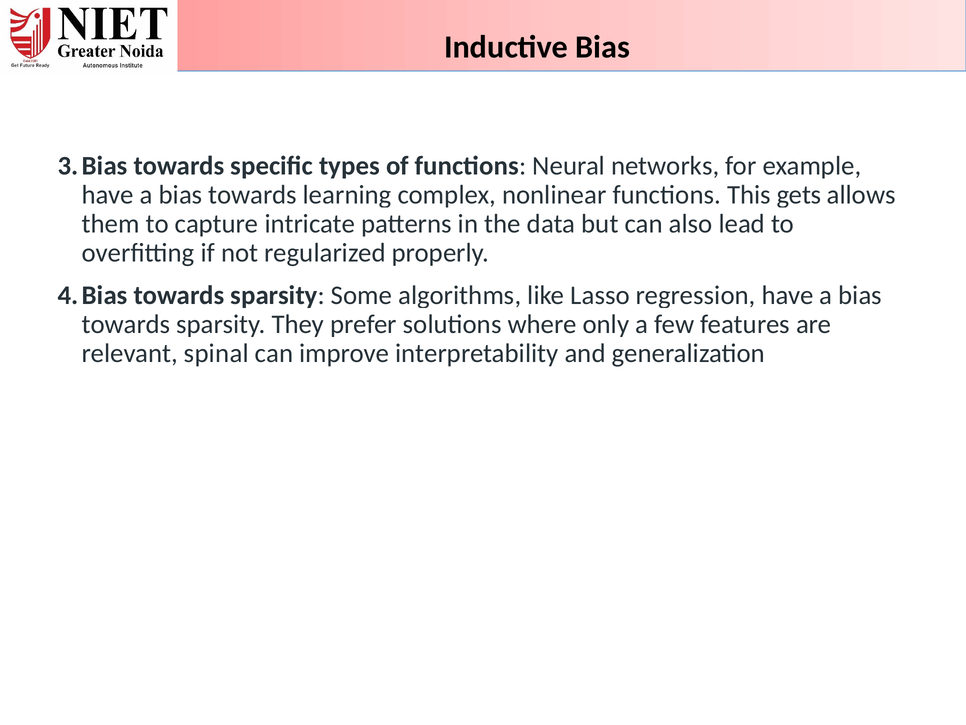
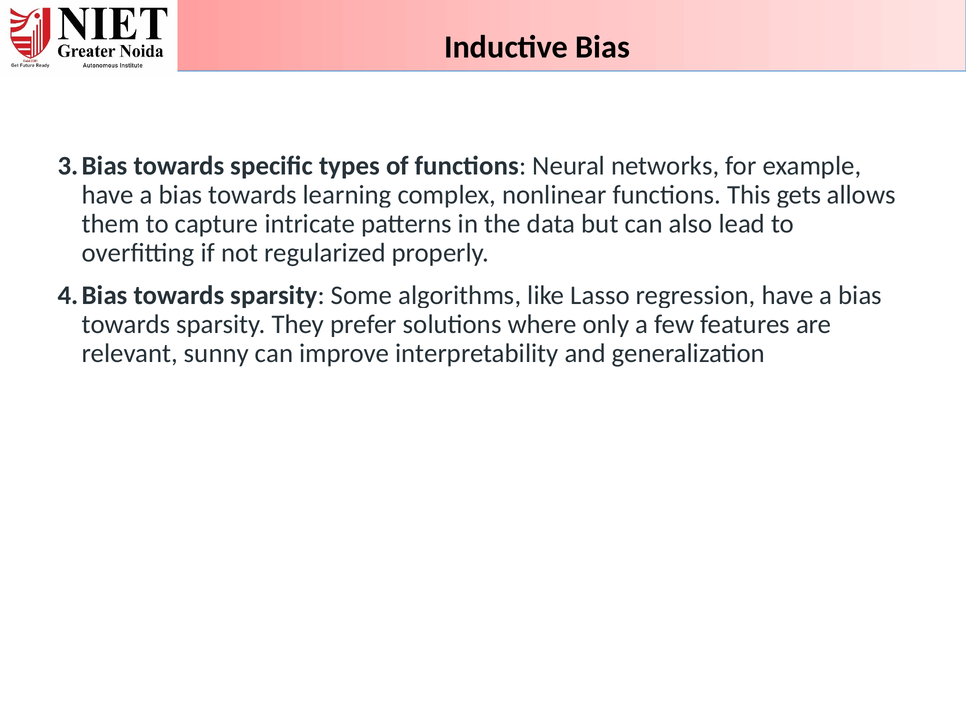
spinal: spinal -> sunny (216, 353)
